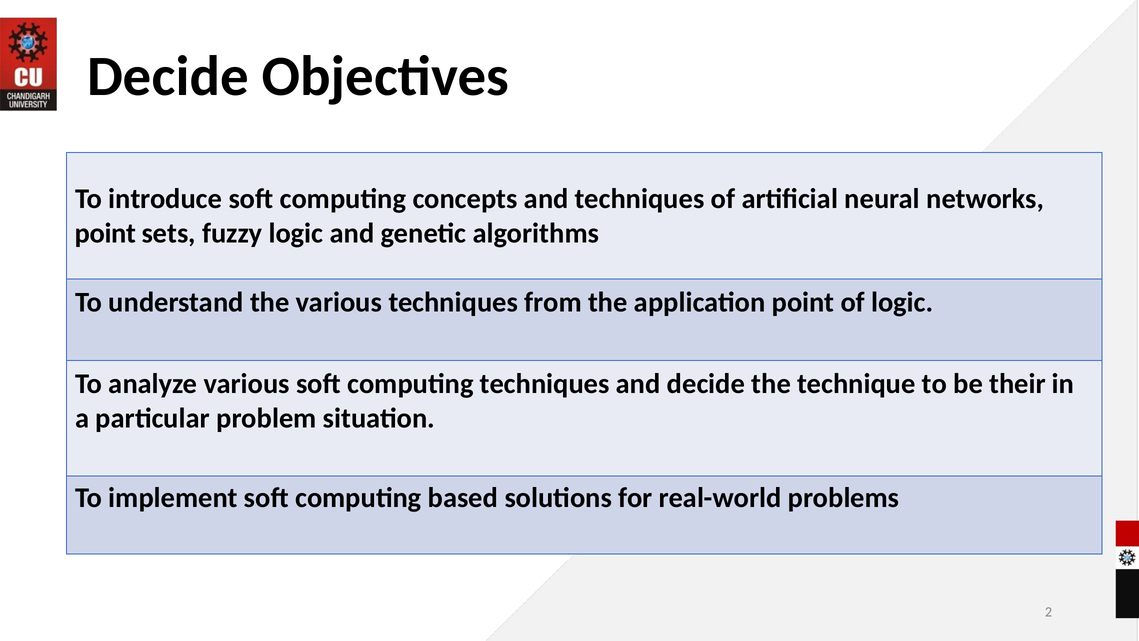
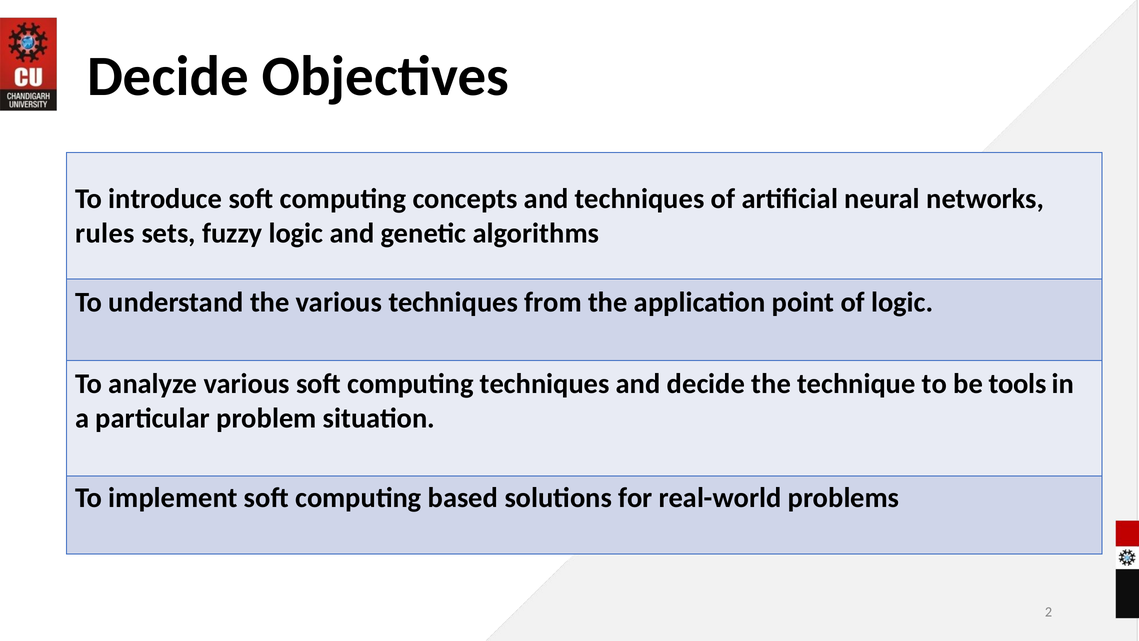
point: point -> rules (105, 233)
their: their -> tools (1018, 384)
